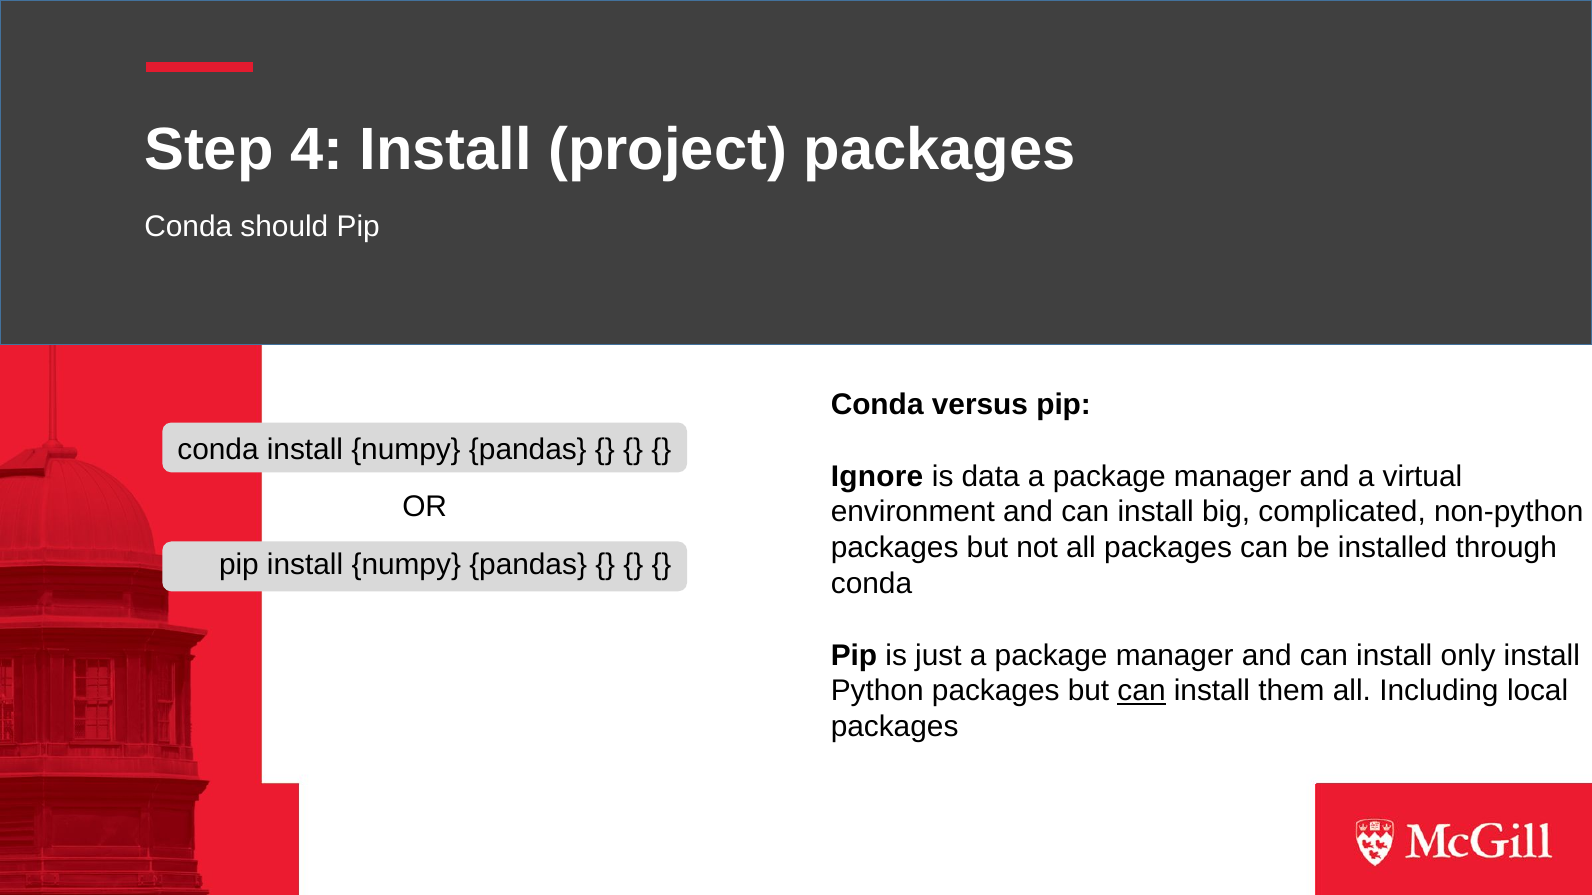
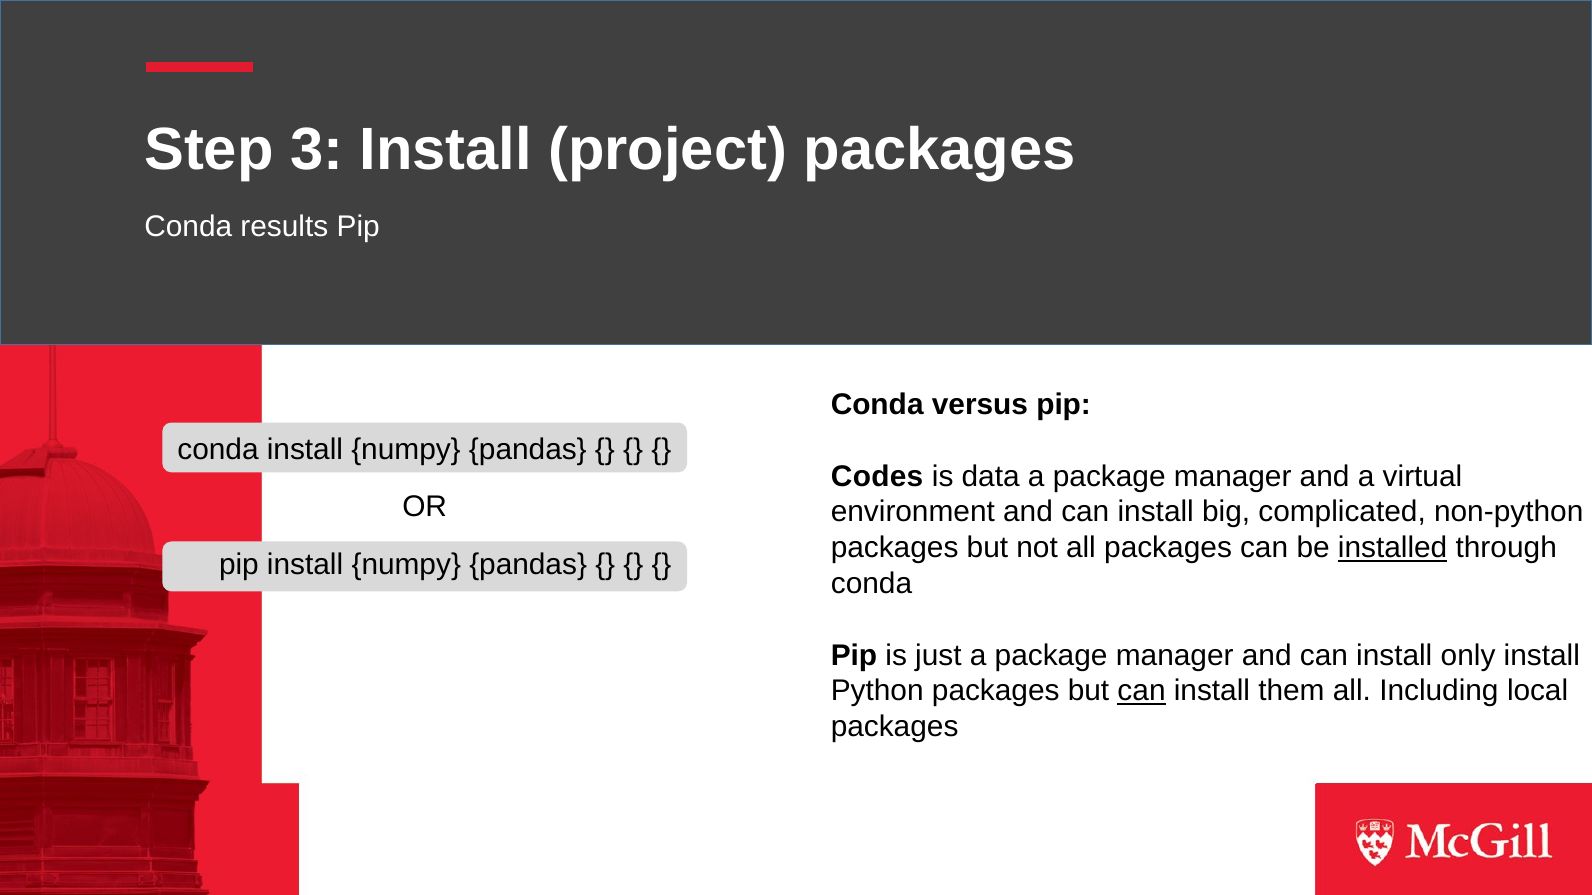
4: 4 -> 3 (317, 150)
should: should -> results (284, 226)
Ignore: Ignore -> Codes (877, 476)
installed underline: none -> present (1393, 548)
